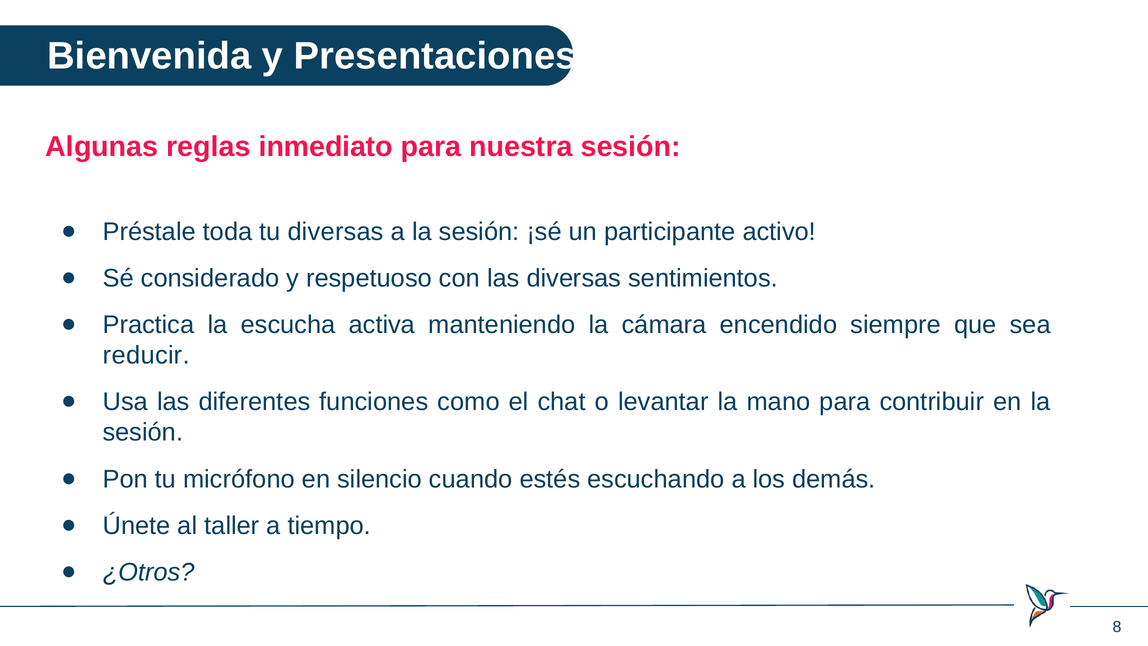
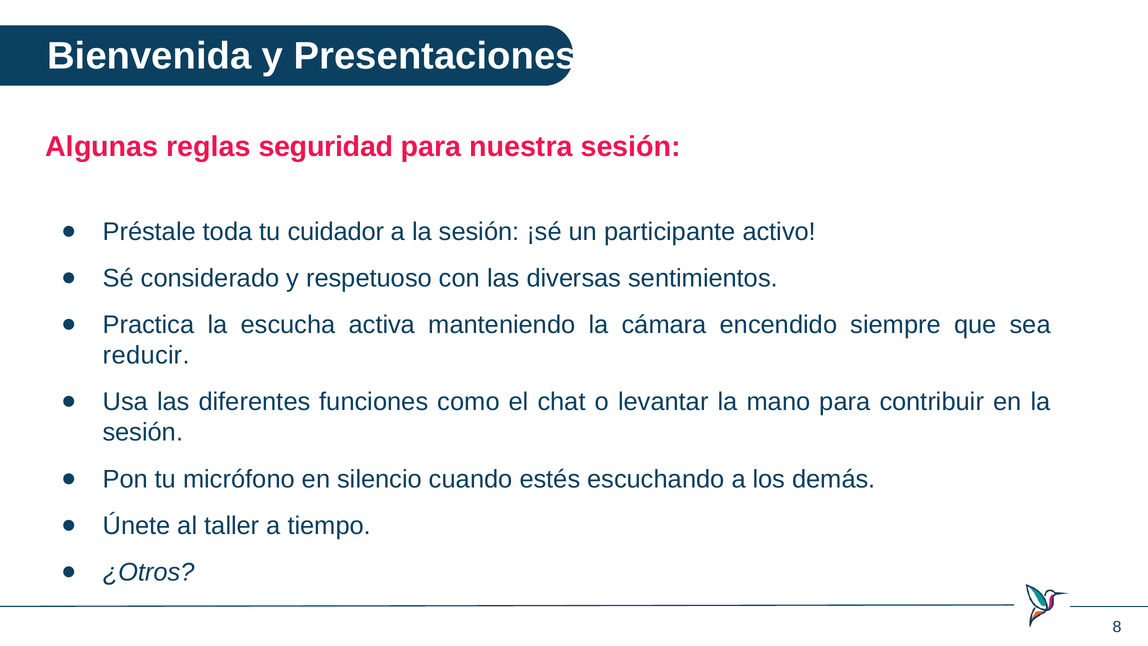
inmediato: inmediato -> seguridad (326, 147)
tu diversas: diversas -> cuidador (336, 232)
